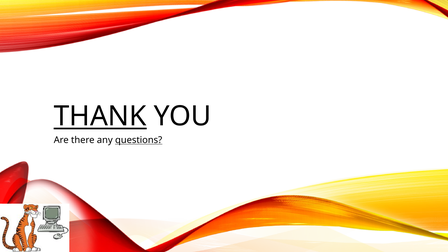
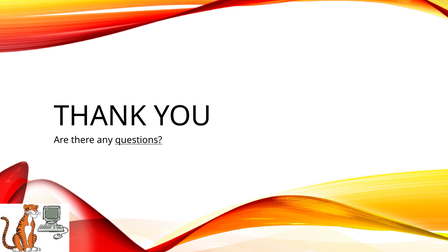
THANK underline: present -> none (100, 116)
